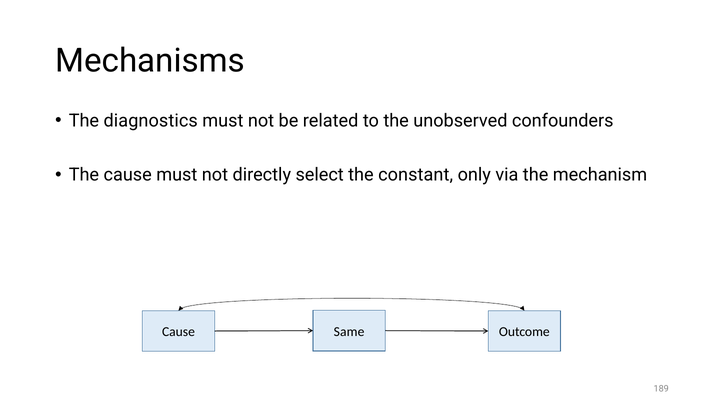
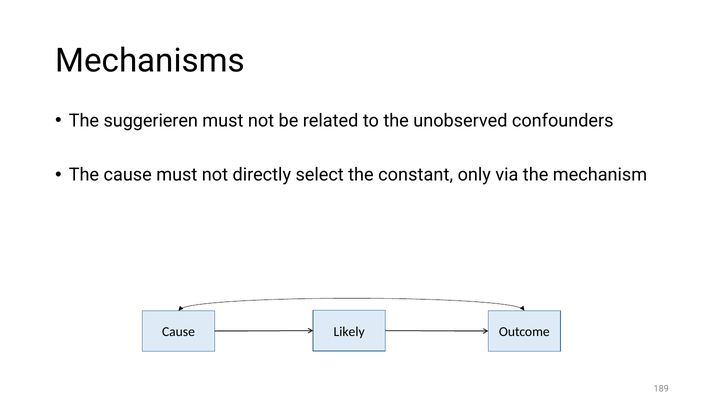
diagnostics: diagnostics -> suggerieren (151, 121)
Same: Same -> Likely (349, 332)
